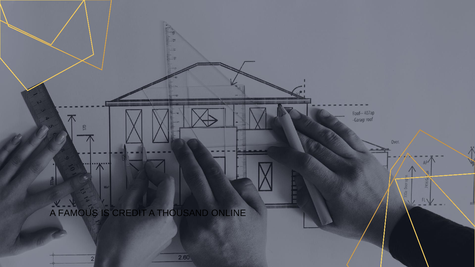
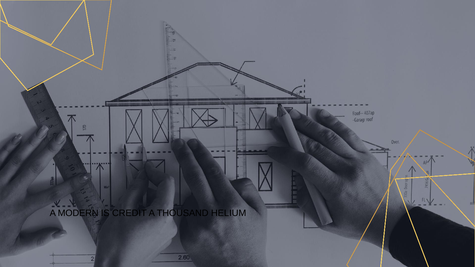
FAMOUS: FAMOUS -> MODERN (78, 213)
ONLINE: ONLINE -> HELIUM (229, 213)
